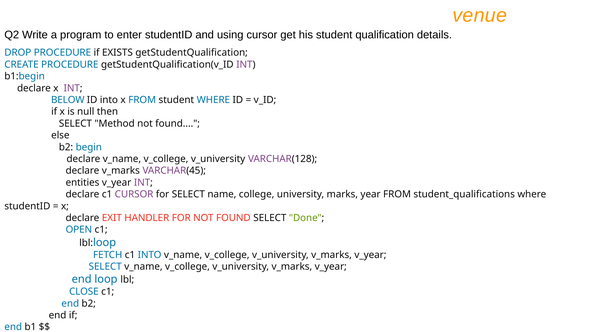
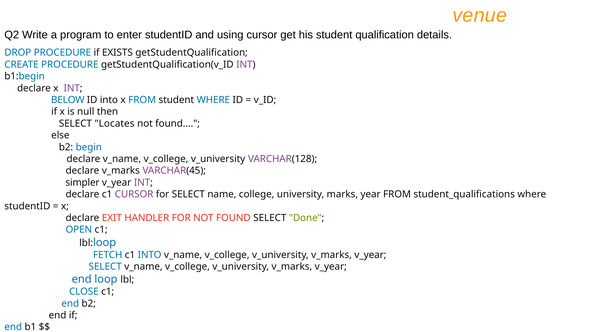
Method: Method -> Locates (115, 124)
entities: entities -> simpler (82, 183)
